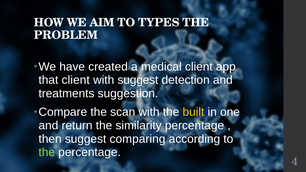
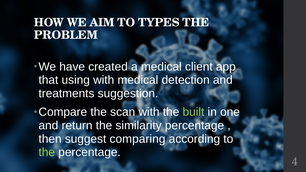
that client: client -> using (76, 80)
with suggest: suggest -> medical (138, 80)
built colour: yellow -> light green (193, 112)
